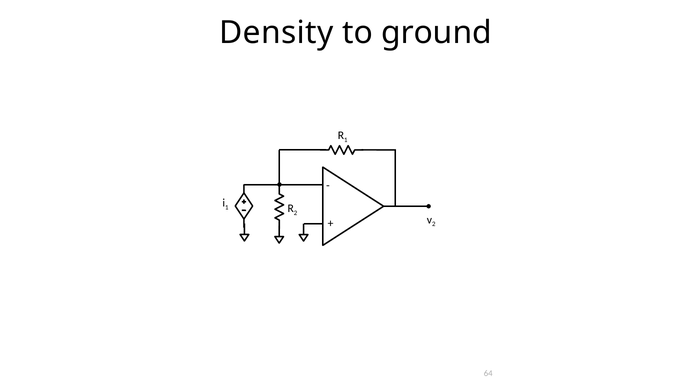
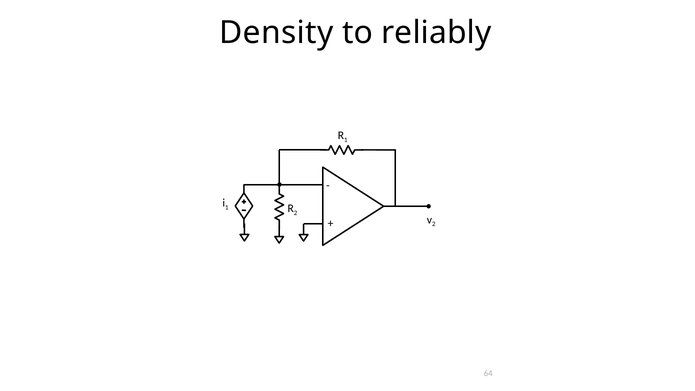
ground: ground -> reliably (436, 33)
